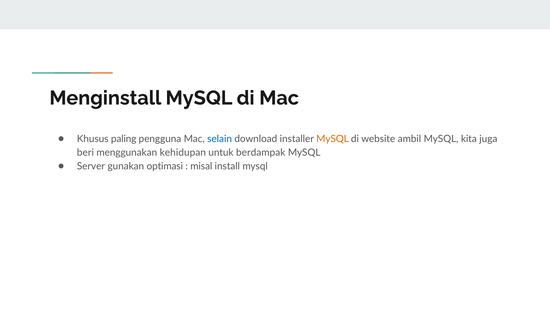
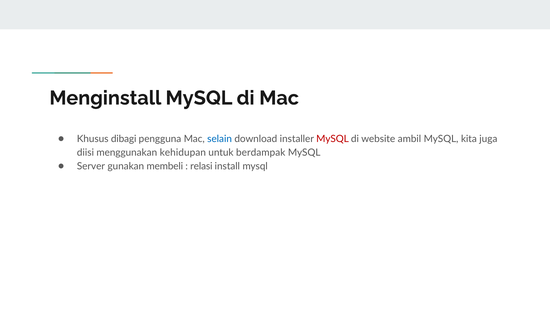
paling: paling -> dibagi (124, 139)
MySQL colour: orange -> red (333, 139)
beri: beri -> diisi (85, 153)
optimasi: optimasi -> membeli (165, 166)
misal: misal -> relasi (201, 166)
